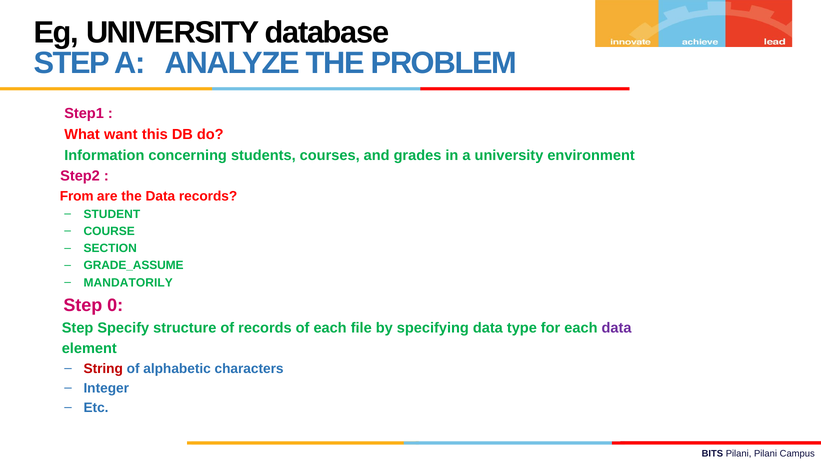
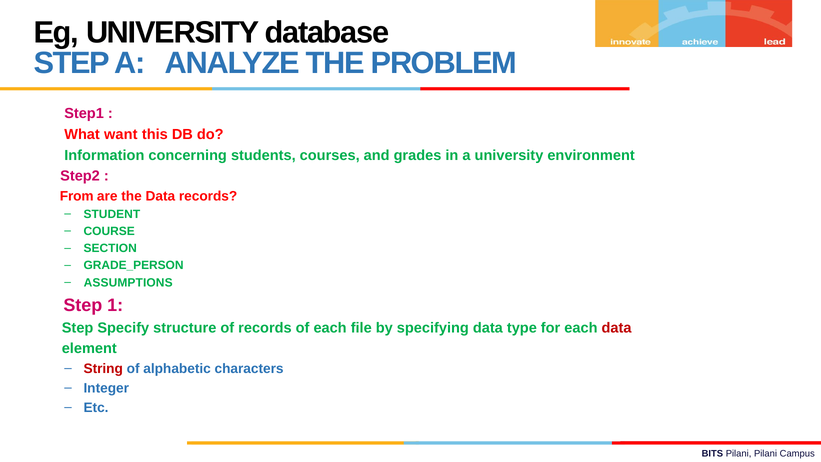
GRADE_ASSUME: GRADE_ASSUME -> GRADE_PERSON (134, 265)
MANDATORILY: MANDATORILY -> ASSUMPTIONS (128, 282)
0: 0 -> 1 (115, 305)
data colour: purple -> red (617, 328)
